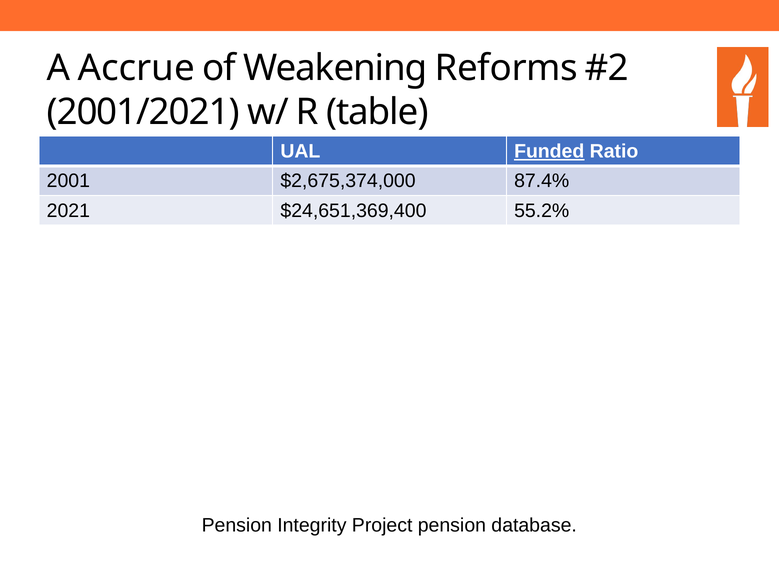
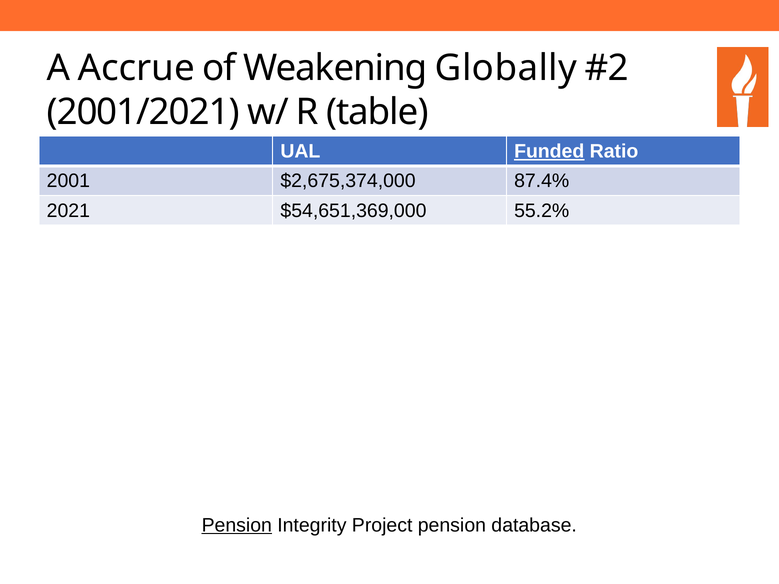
Reforms: Reforms -> Globally (506, 68)
$24,651,369,400: $24,651,369,400 -> $54,651,369,000 (353, 211)
Pension underline: none -> present (237, 525)
